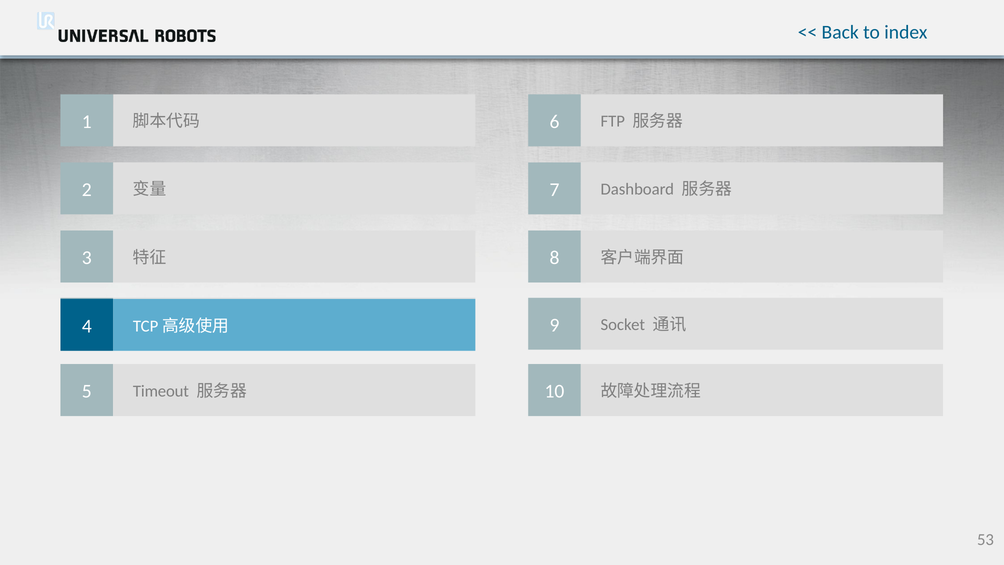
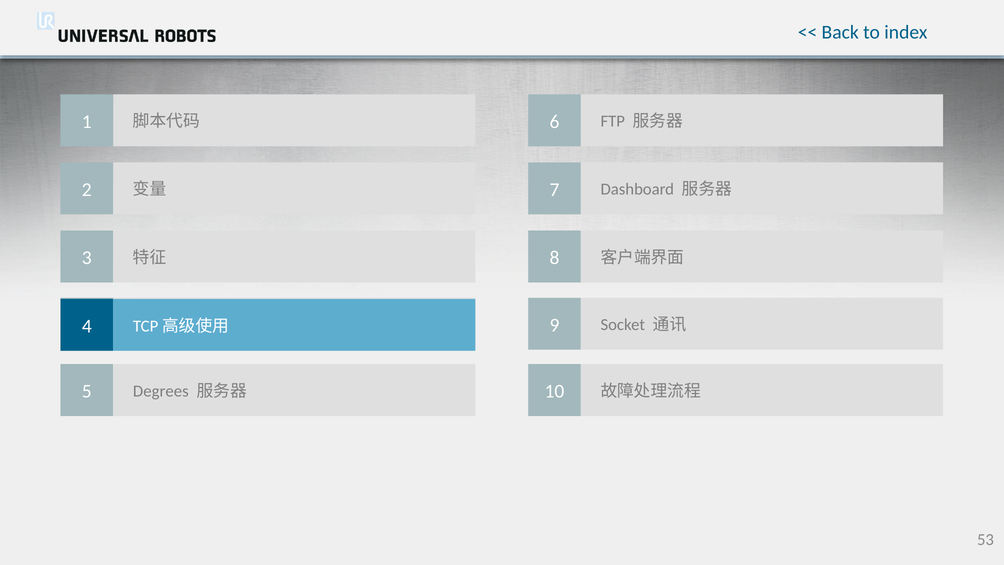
Timeout: Timeout -> Degrees (161, 391)
